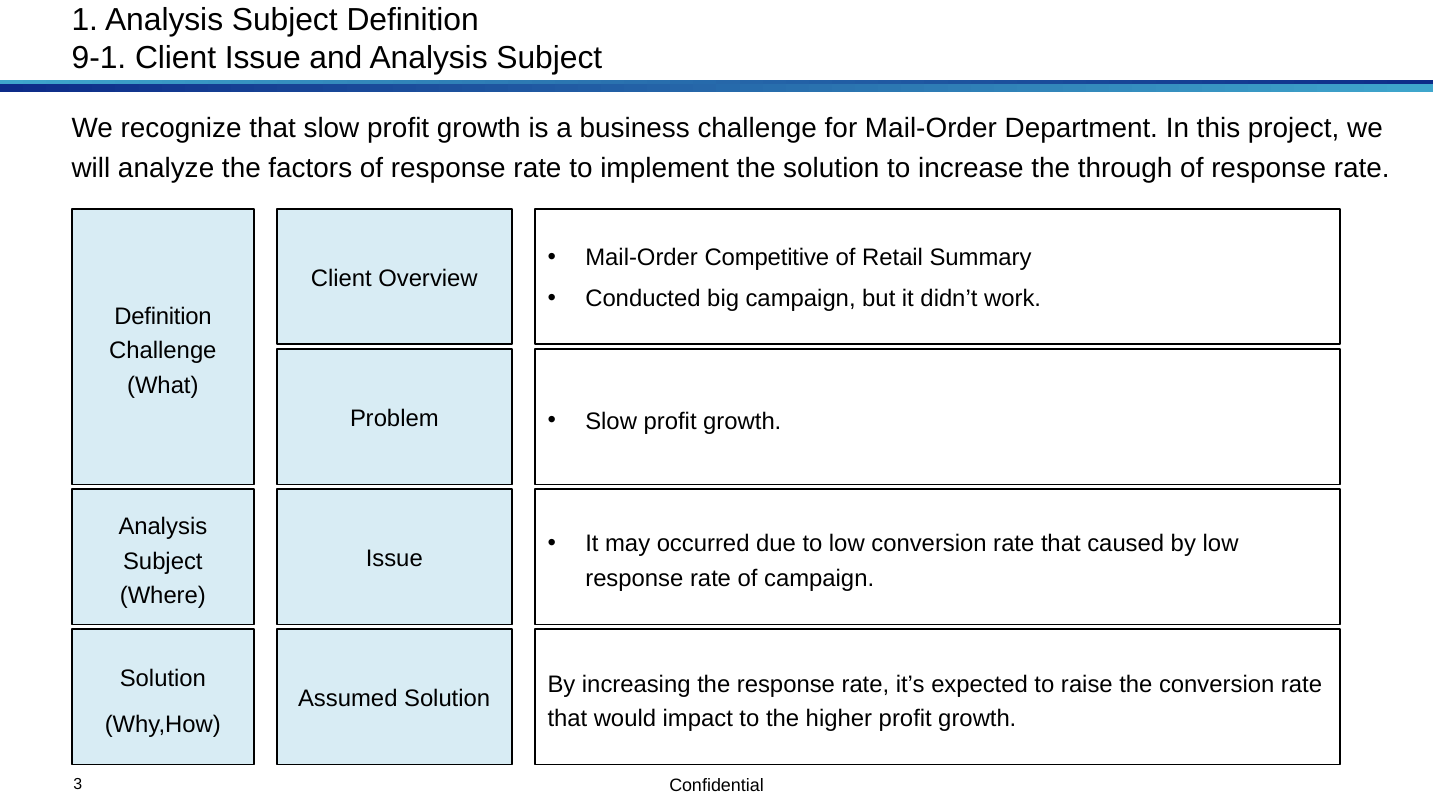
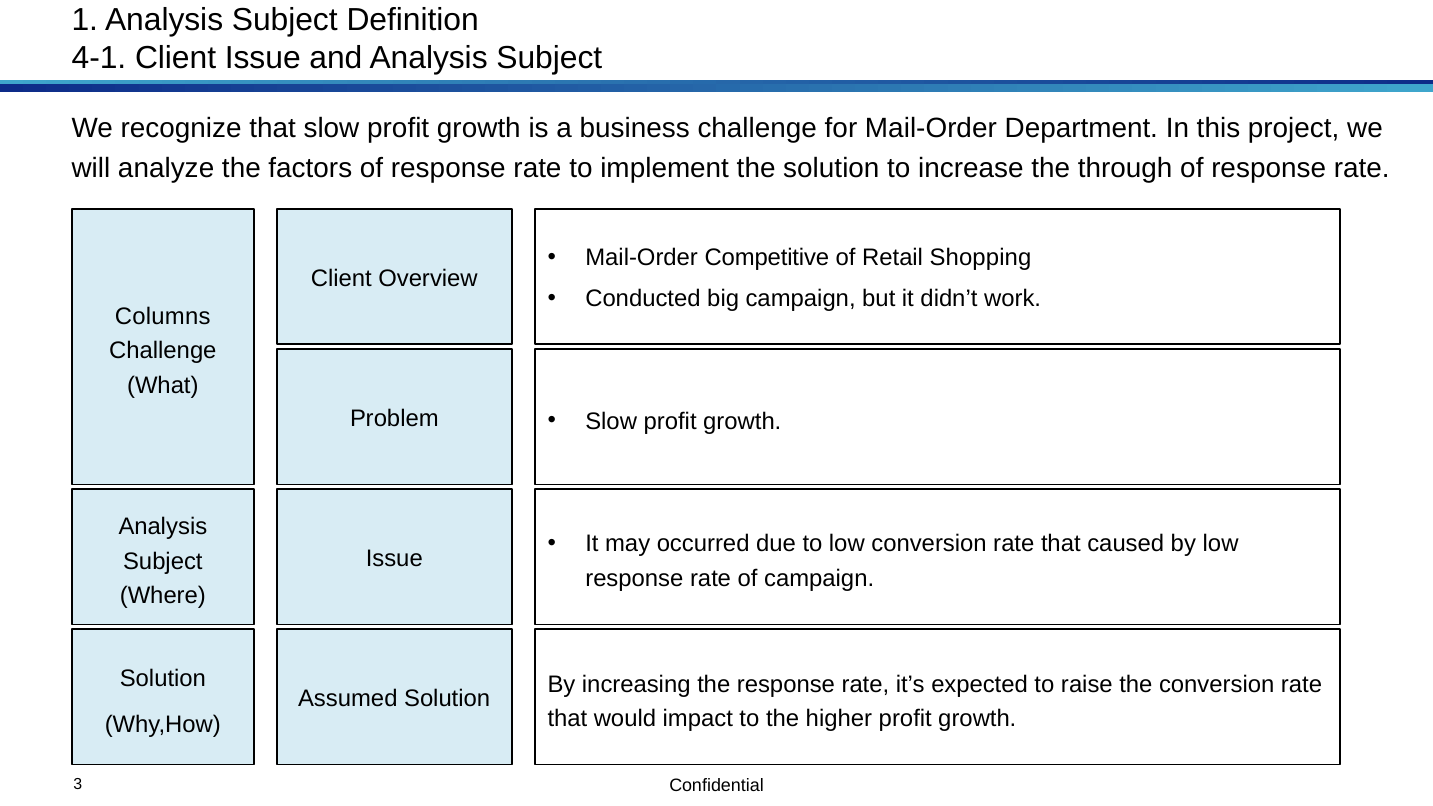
9-1: 9-1 -> 4-1 (99, 58)
Summary: Summary -> Shopping (980, 258)
Definition: Definition -> Columns (163, 317)
